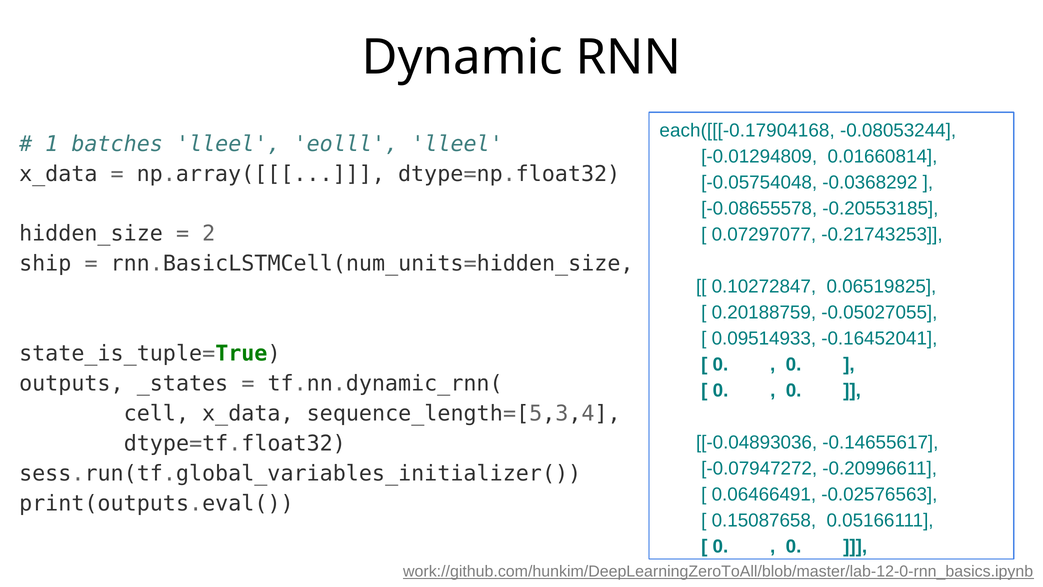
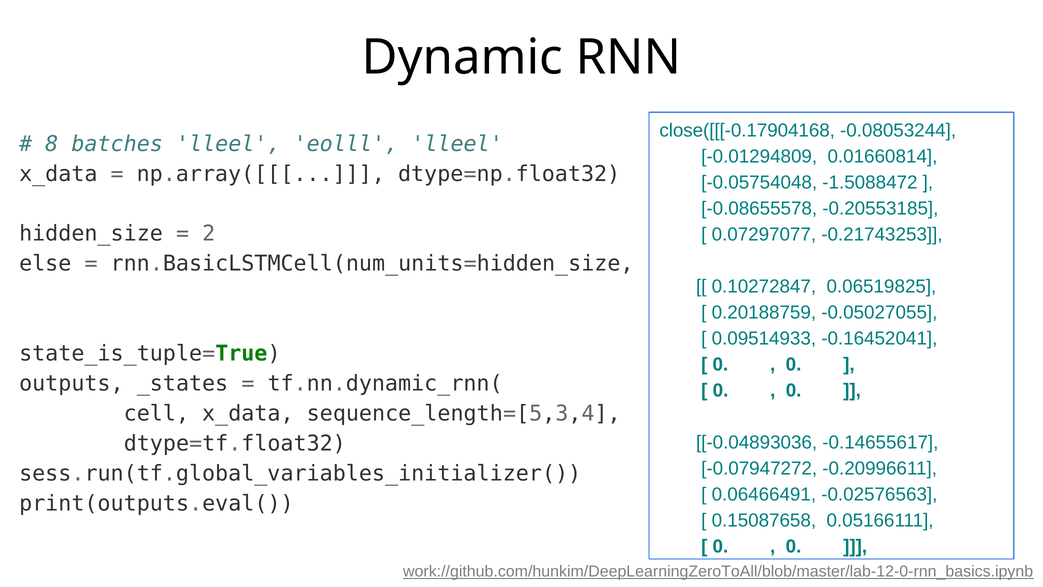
each([[[-0.17904168: each([[[-0.17904168 -> close([[[-0.17904168 (747, 130)
1: 1 -> 8 (52, 144)
-0.0368292: -0.0368292 -> -1.5088472 (870, 182)
ship: ship -> else (45, 264)
